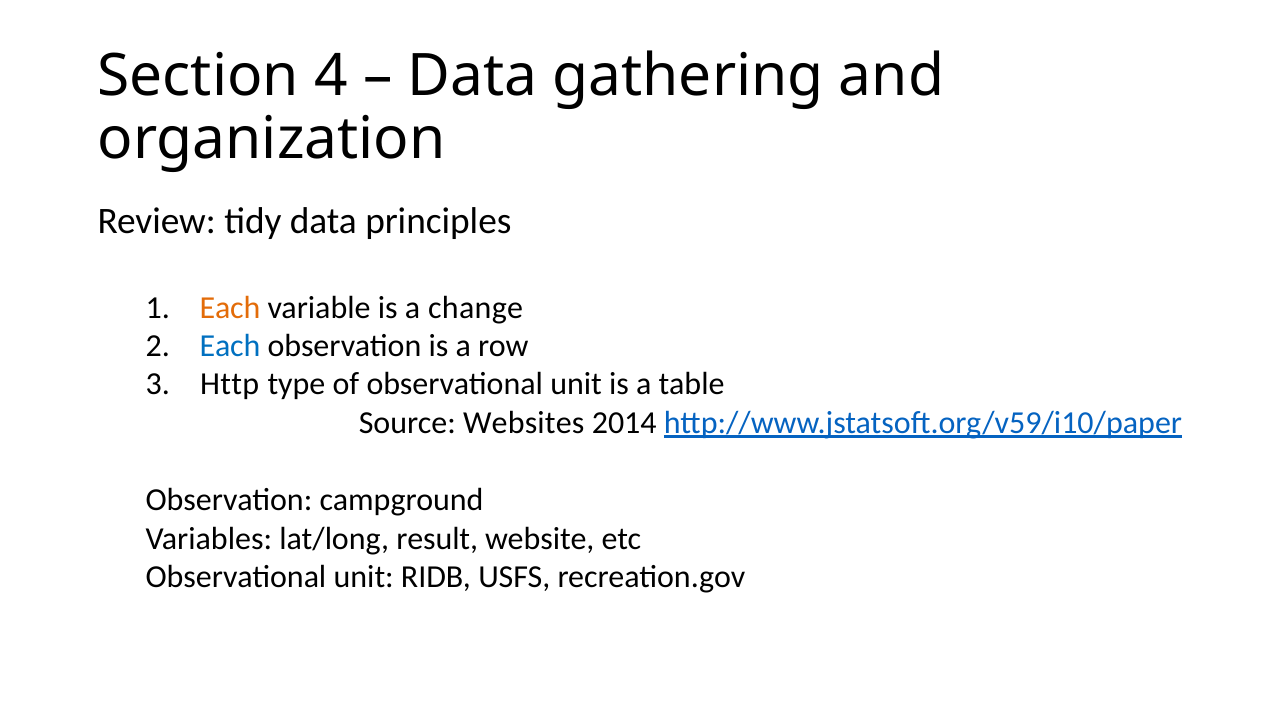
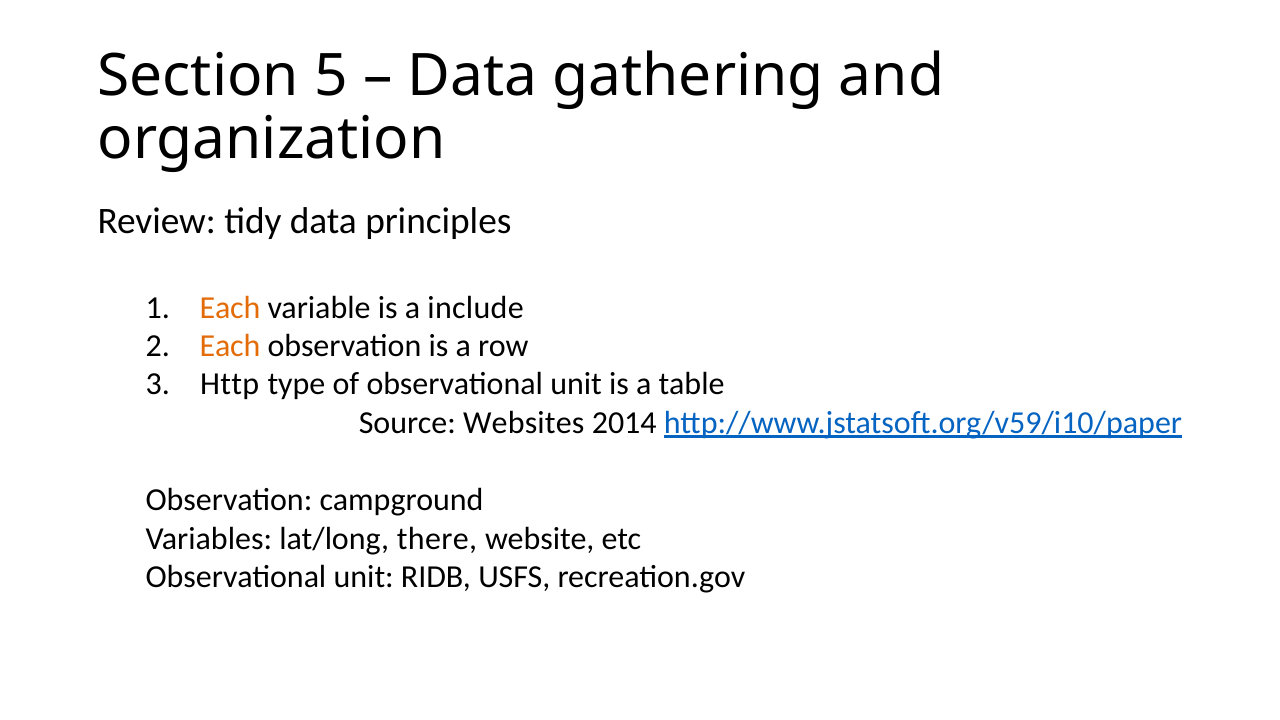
4: 4 -> 5 (331, 76)
change: change -> include (476, 308)
Each colour: blue -> orange (230, 346)
result: result -> there (437, 539)
